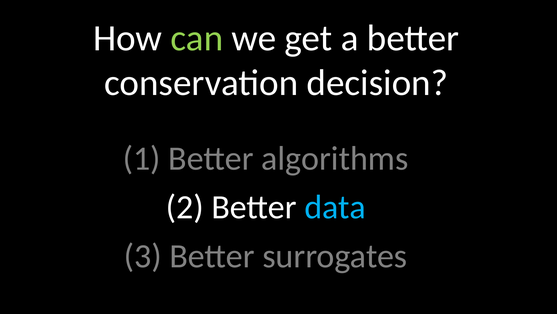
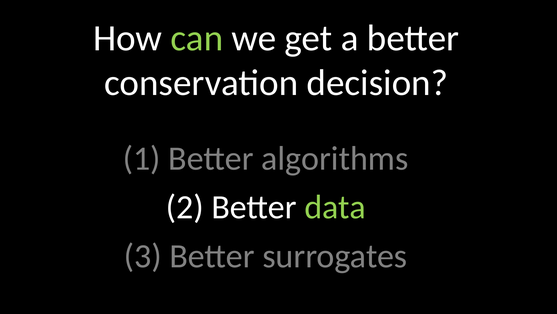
data colour: light blue -> light green (335, 207)
